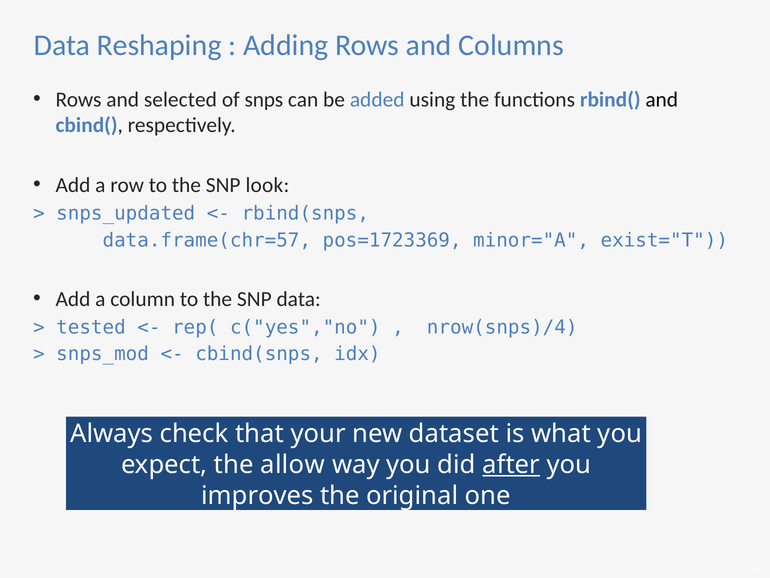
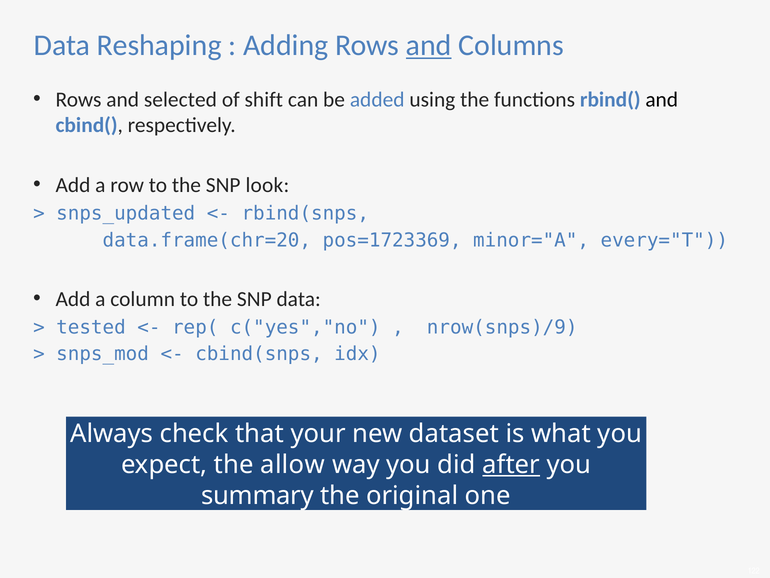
and underline: none -> present (429, 45)
snps: snps -> shift (264, 99)
data.frame(chr=57: data.frame(chr=57 -> data.frame(chr=20 (207, 240)
exist="T: exist="T -> every="T (664, 240)
nrow(snps)/4: nrow(snps)/4 -> nrow(snps)/9 (502, 327)
improves: improves -> summary (258, 495)
